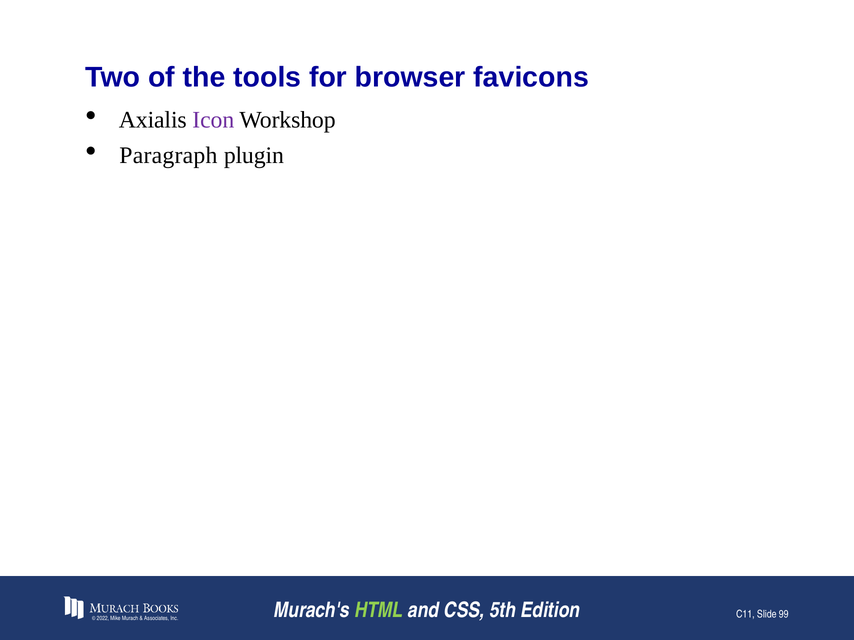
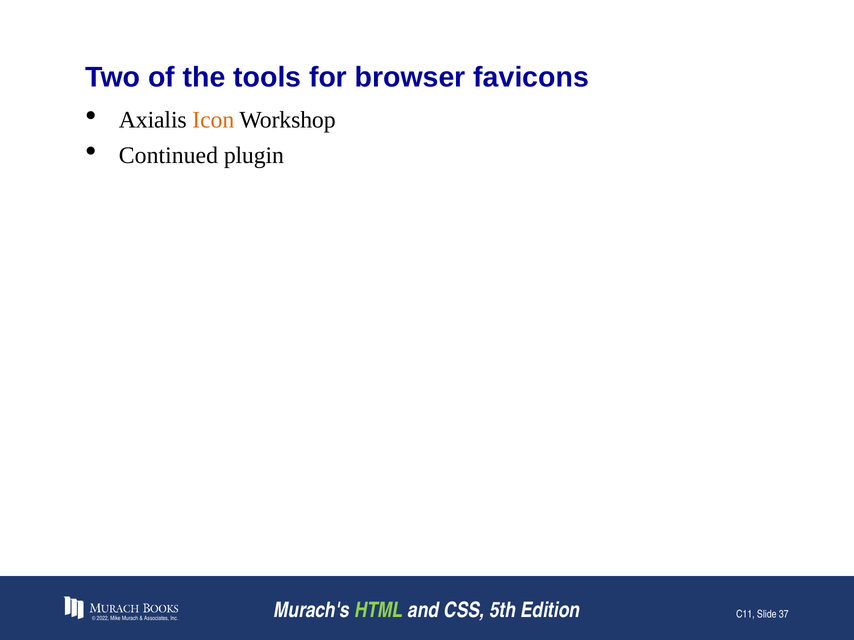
Icon colour: purple -> orange (213, 120)
Paragraph: Paragraph -> Continued (168, 155)
99: 99 -> 37 (784, 614)
